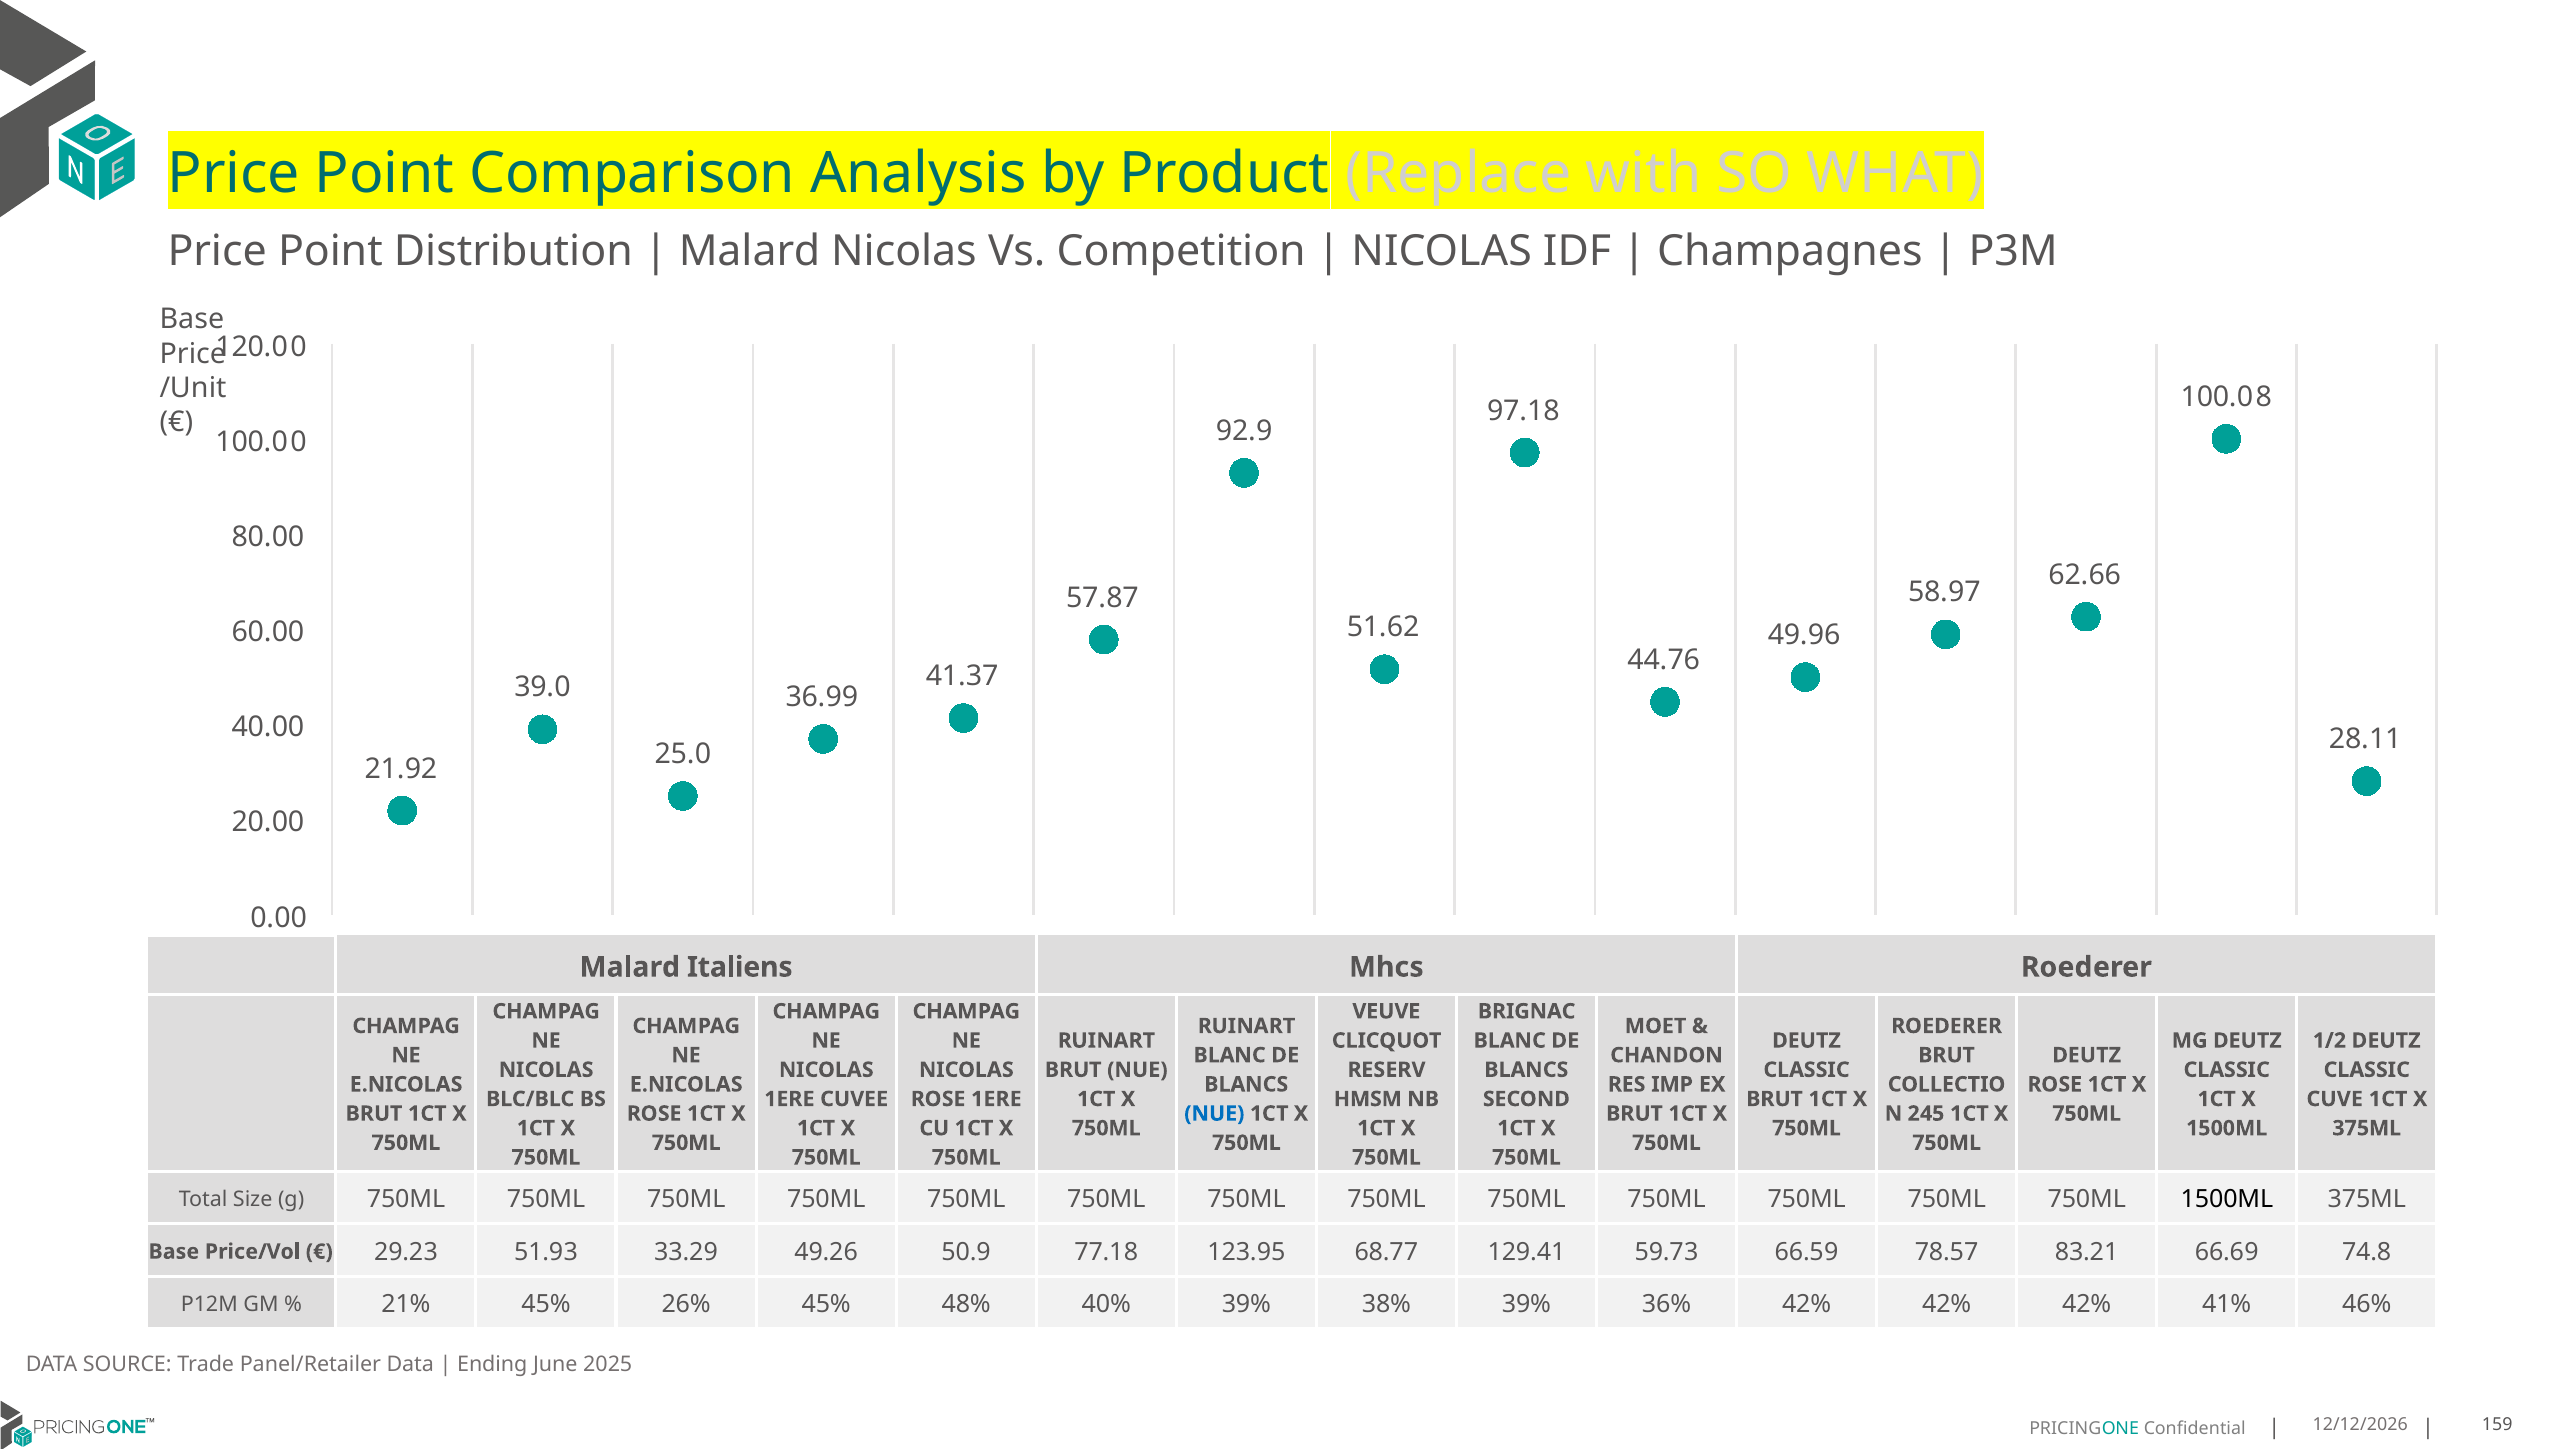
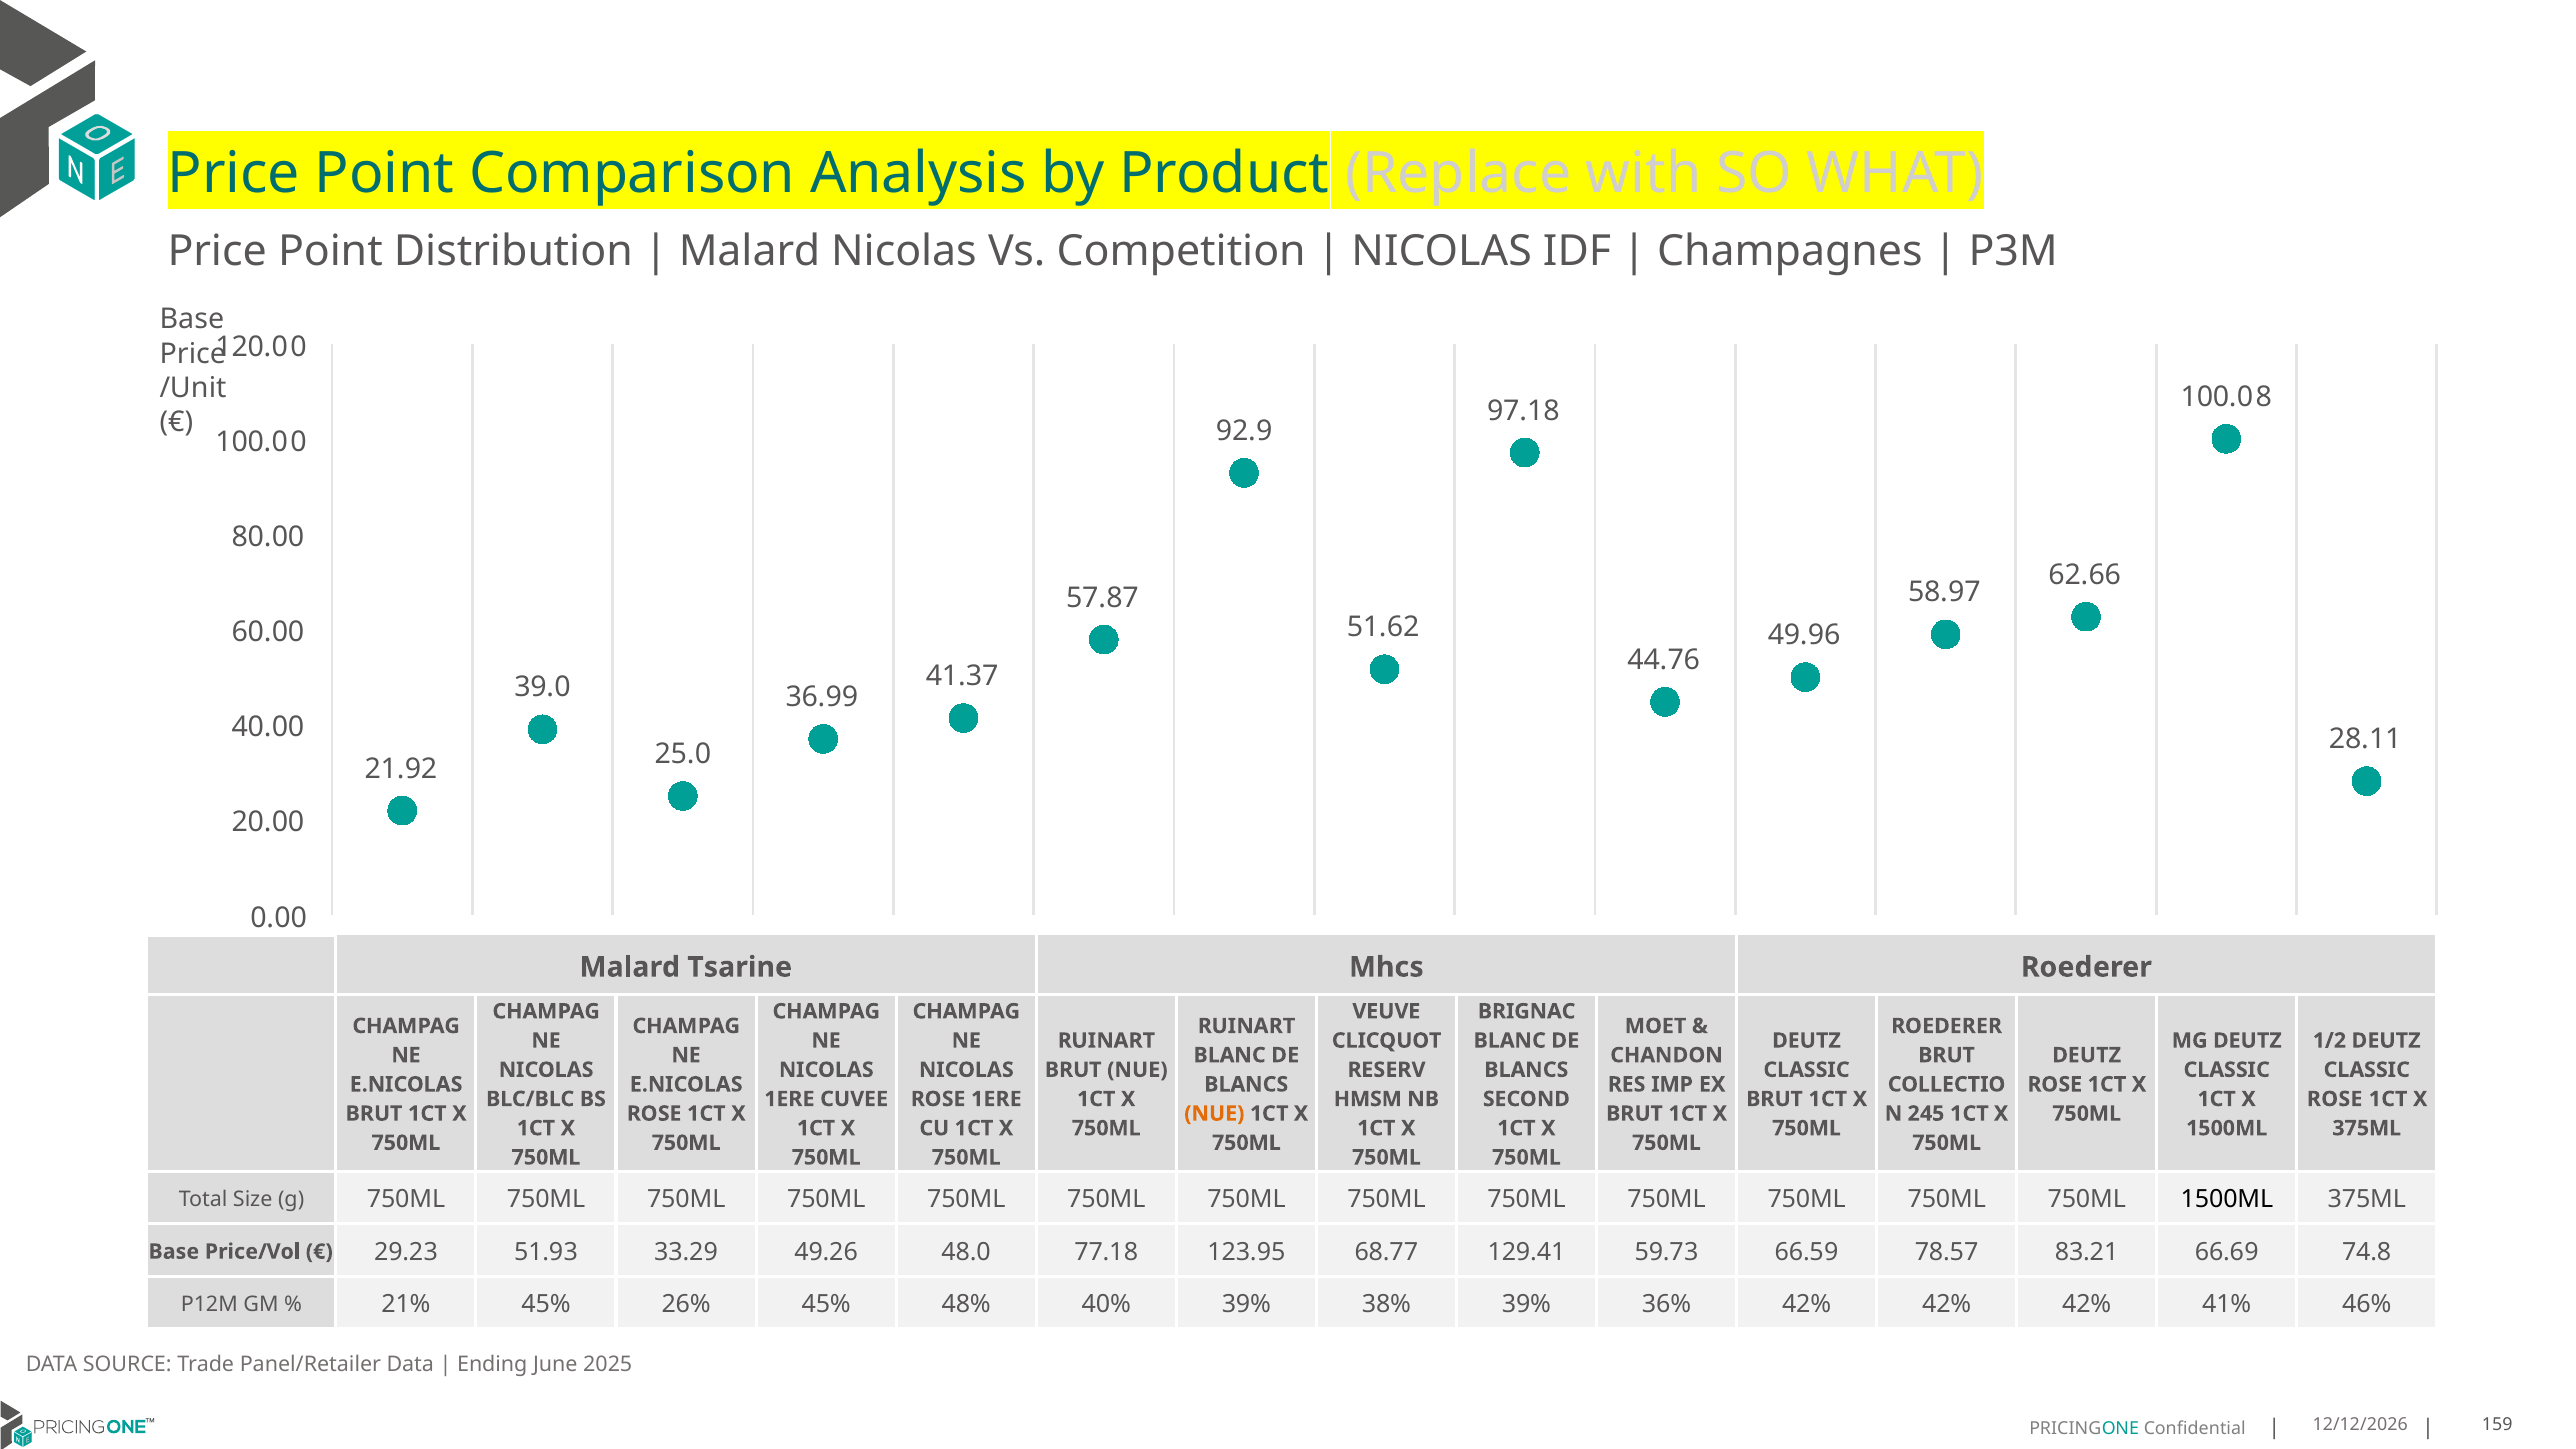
Italiens: Italiens -> Tsarine (740, 967)
CUVE: CUVE -> ROSE (2335, 1099)
NUE colour: blue -> orange (1214, 1114)
50.9: 50.9 -> 48.0 (966, 1252)
